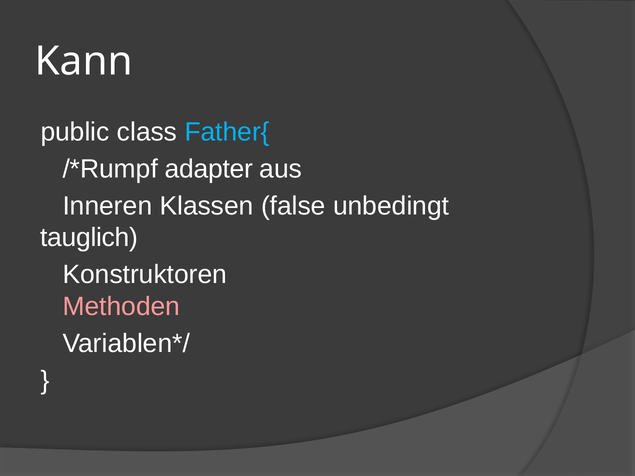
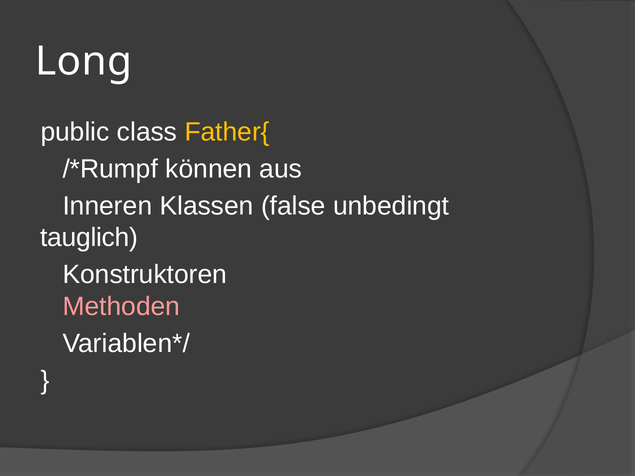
Kann: Kann -> Long (84, 62)
Father{ colour: light blue -> yellow (227, 132)
adapter: adapter -> können (209, 169)
